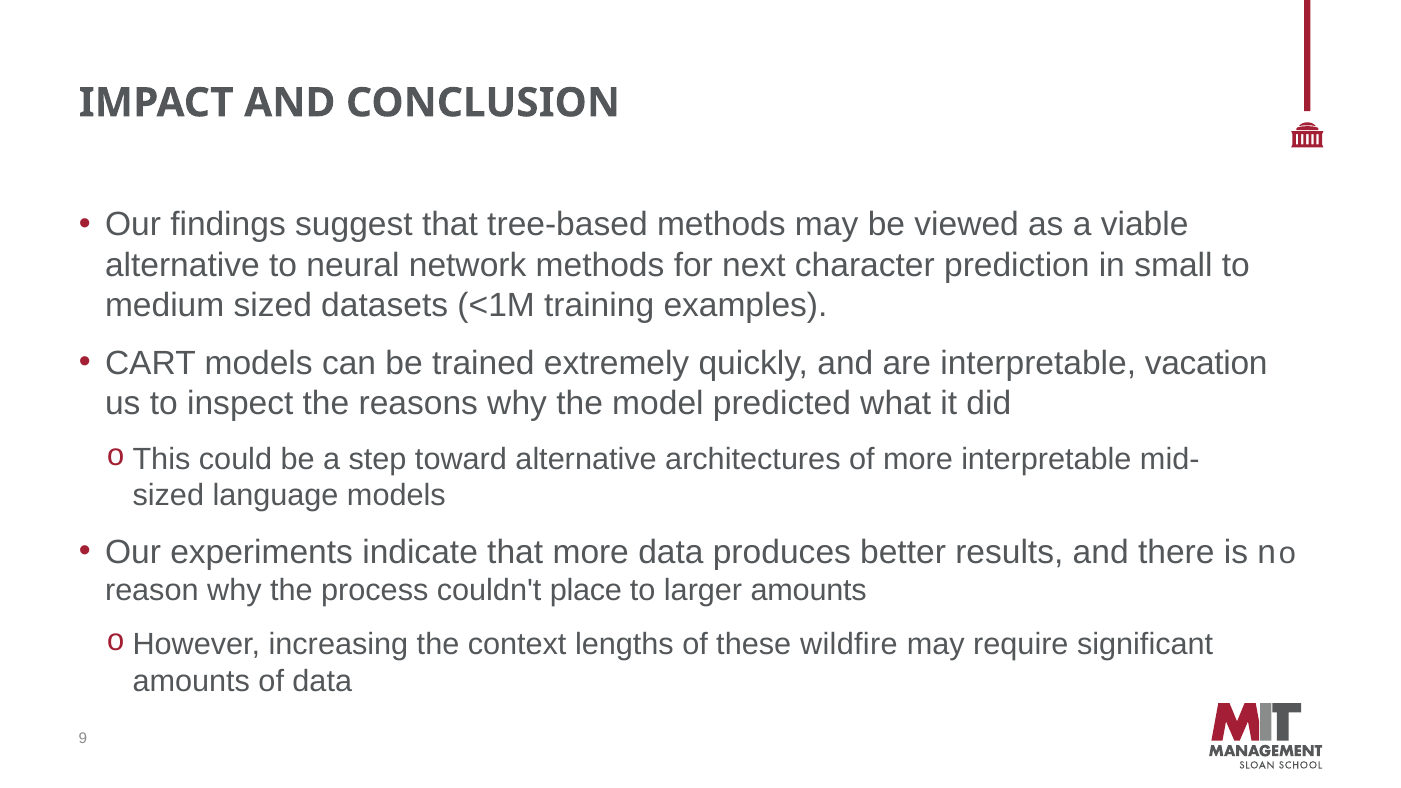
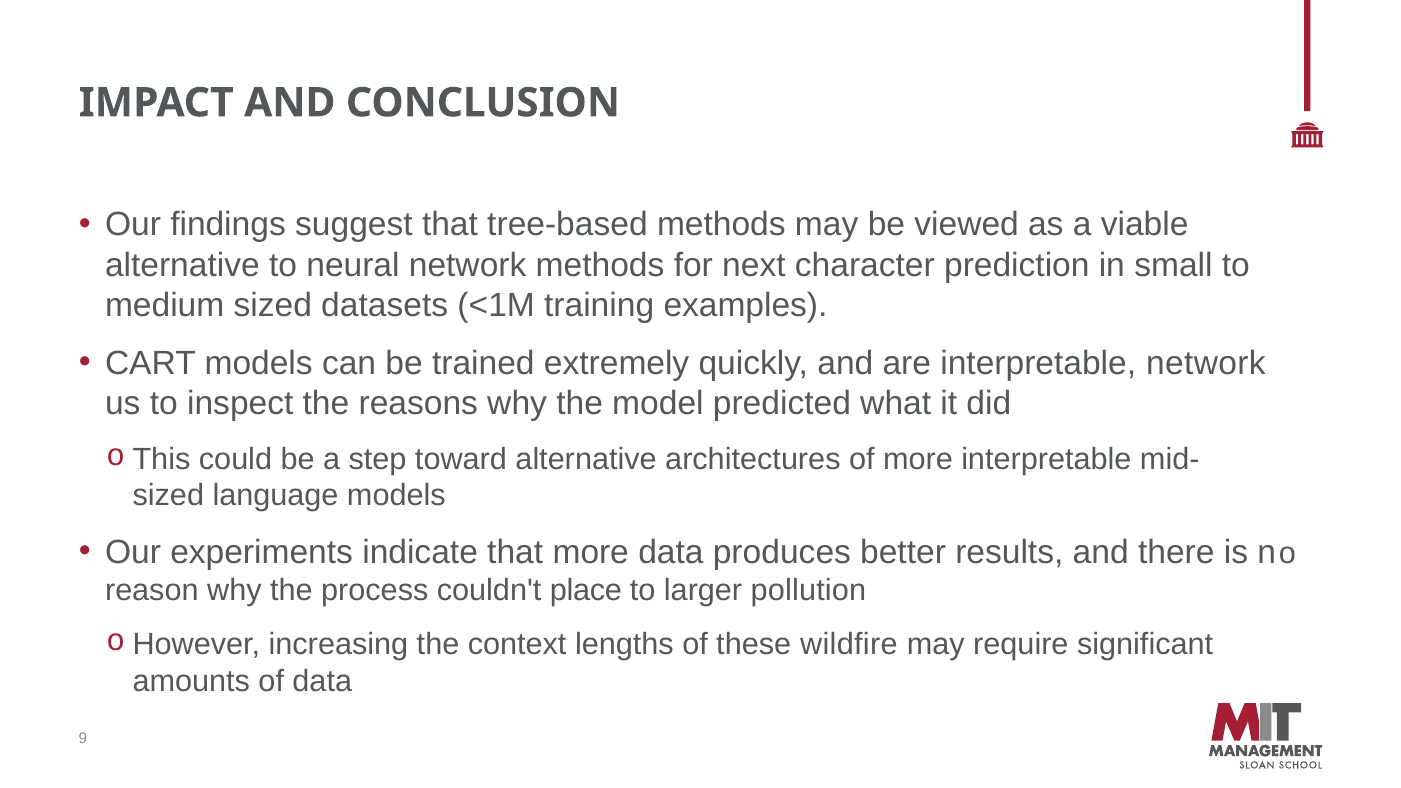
interpretable vacation: vacation -> network (1206, 363)
larger amounts: amounts -> pollution (808, 590)
